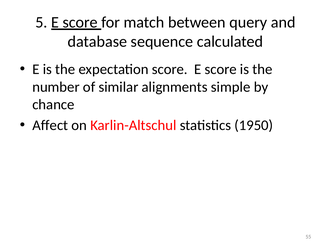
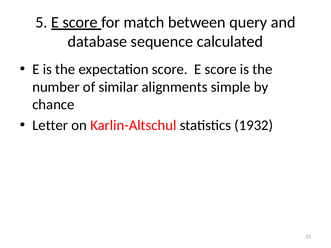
Affect: Affect -> Letter (50, 125)
1950: 1950 -> 1932 (254, 125)
